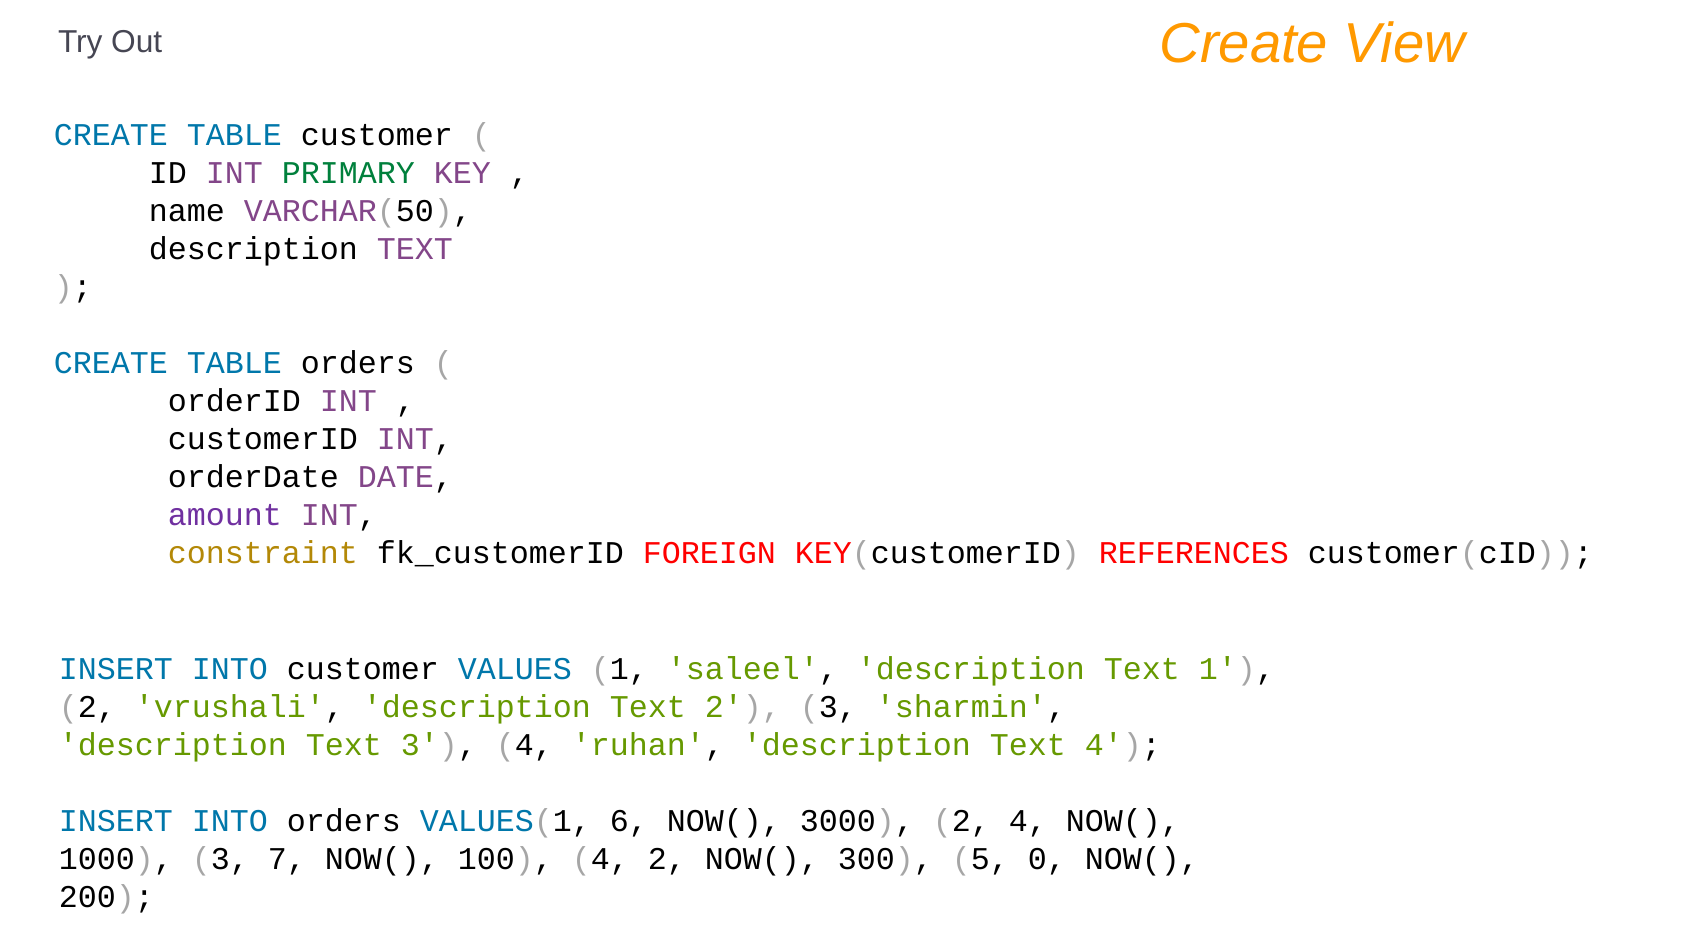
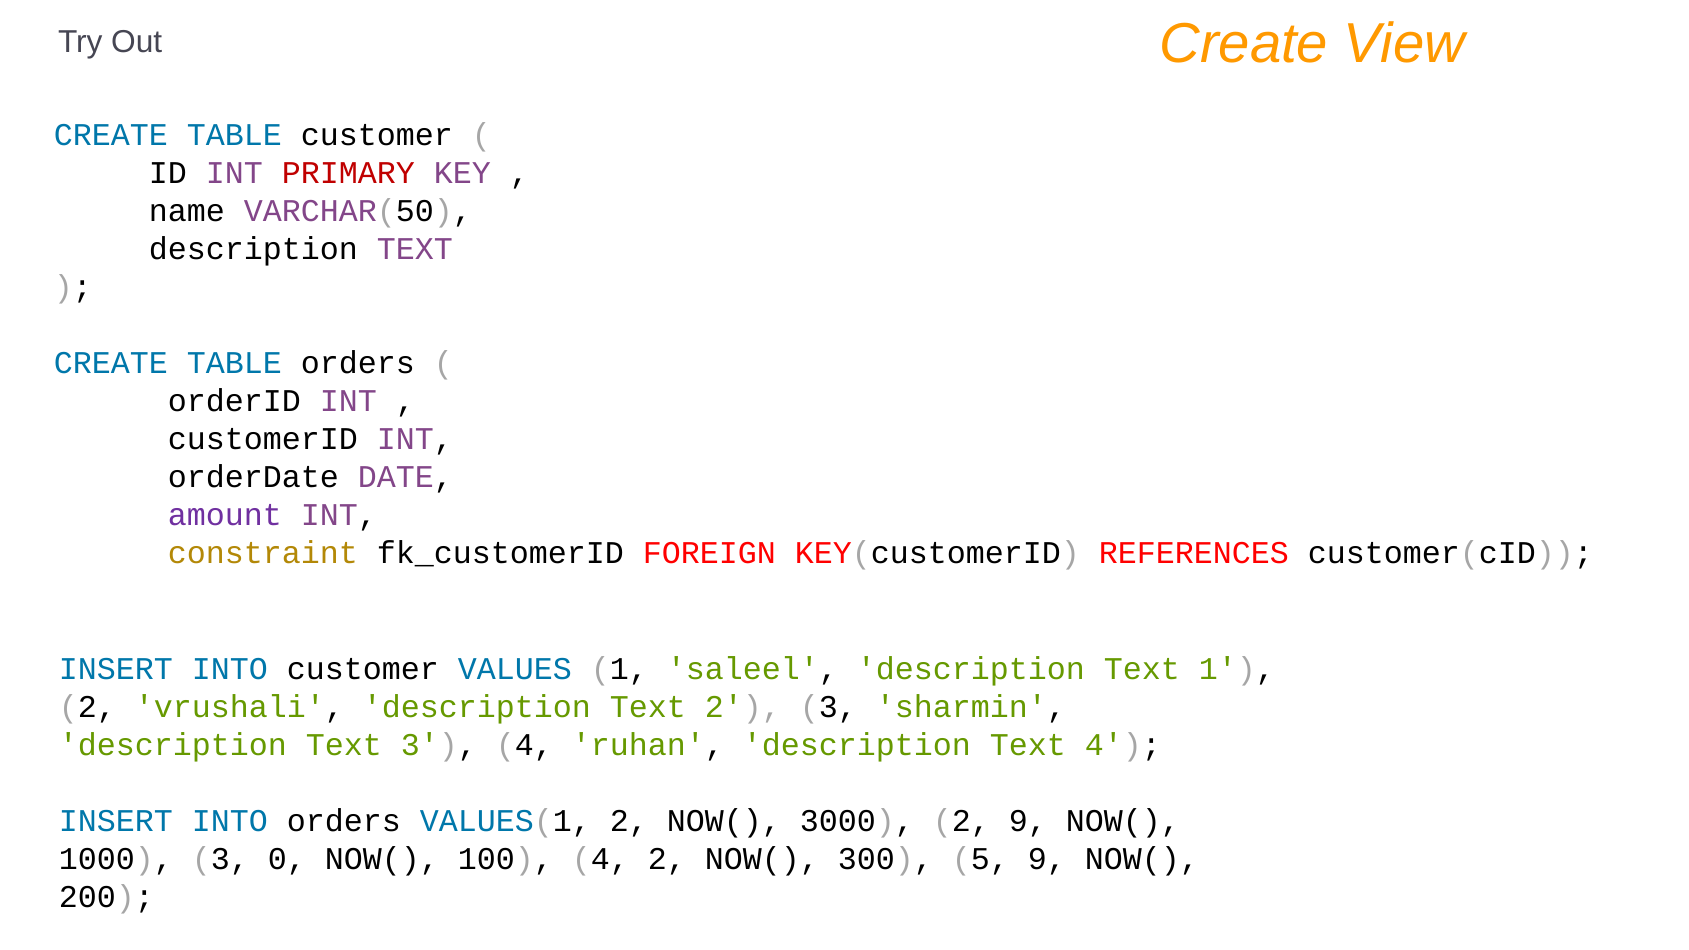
PRIMARY colour: green -> red (348, 173)
VALUES(1 6: 6 -> 2 (629, 821)
2 4: 4 -> 9 (1028, 821)
7: 7 -> 0 (287, 859)
5 0: 0 -> 9 (1047, 859)
